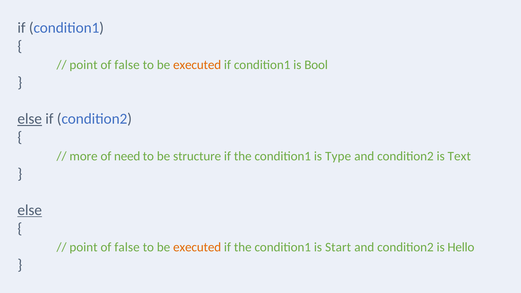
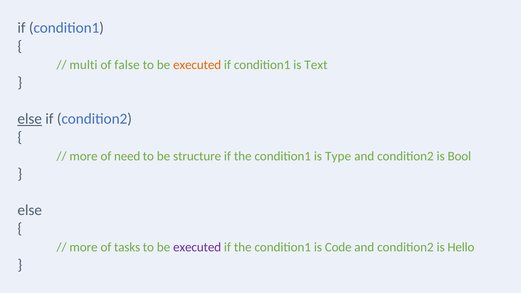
point: point -> multi (83, 65)
Bool: Bool -> Text (316, 65)
Text: Text -> Bool (459, 156)
else underline: present -> none (30, 210)
point: point -> more (84, 247)
false: false -> tasks (127, 247)
executed colour: orange -> purple (197, 247)
Start: Start -> Code (338, 247)
